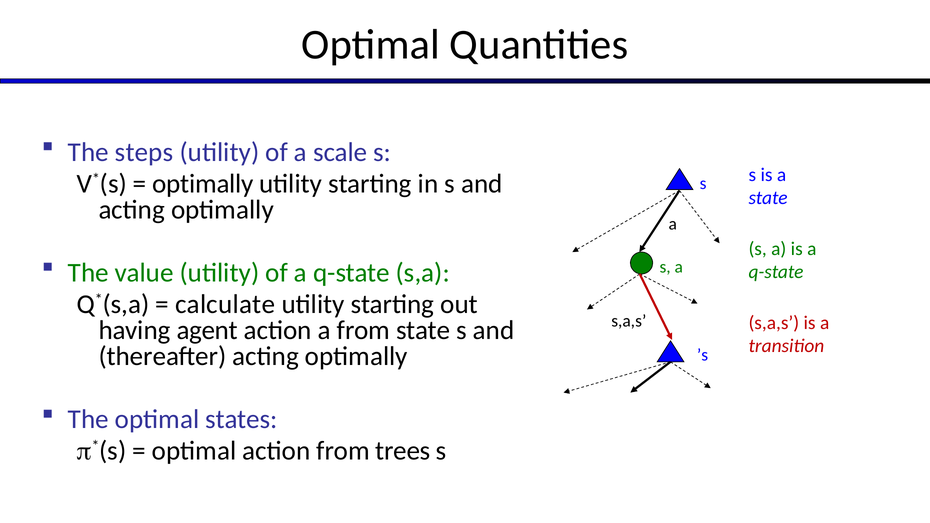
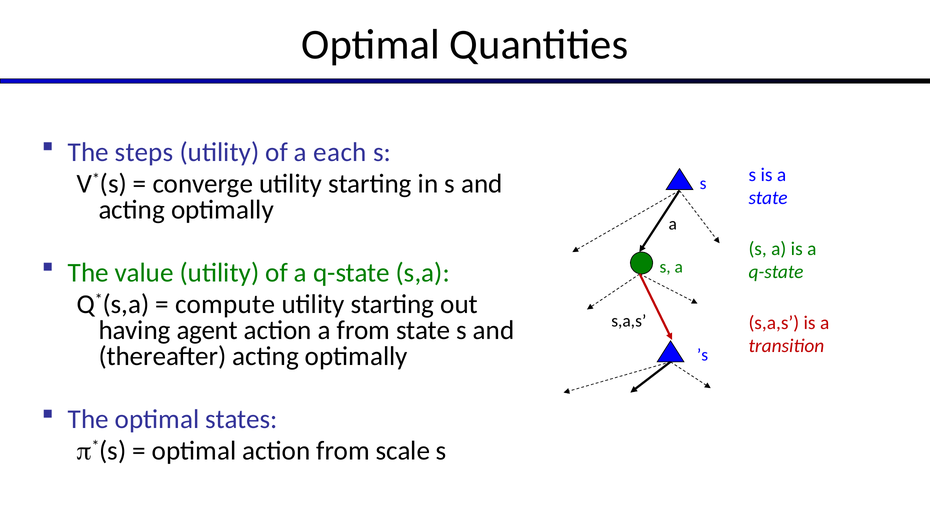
scale: scale -> each (340, 152)
optimally: optimally -> converge (203, 184)
calculate: calculate -> compute (225, 304)
trees: trees -> scale (403, 451)
